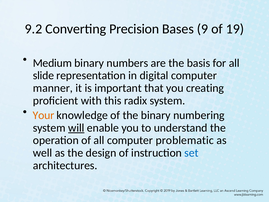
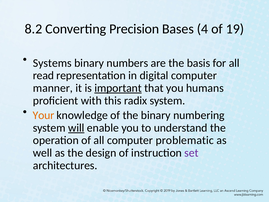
9.2: 9.2 -> 8.2 (33, 29)
9: 9 -> 4 (203, 29)
Medium: Medium -> Systems (52, 63)
slide: slide -> read (43, 75)
important underline: none -> present (118, 88)
creating: creating -> humans (205, 88)
set colour: blue -> purple (191, 153)
